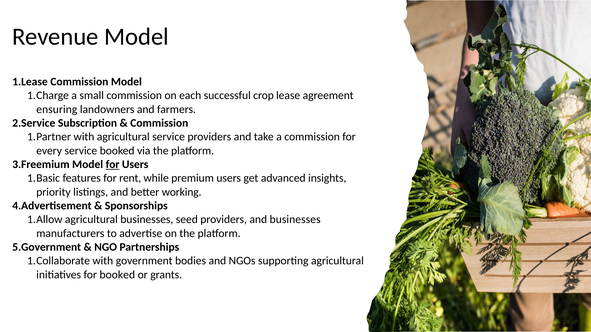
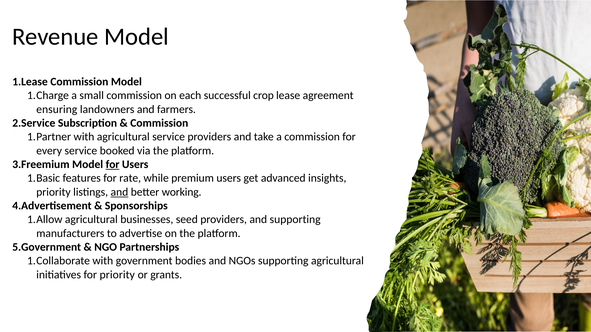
rent: rent -> rate (130, 178)
and underline: none -> present (119, 192)
and businesses: businesses -> supporting (295, 220)
for booked: booked -> priority (117, 275)
